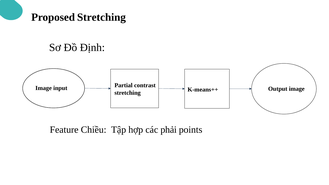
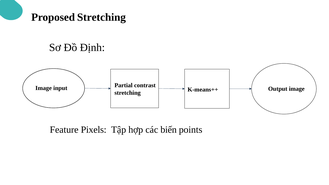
Chiều: Chiều -> Pixels (94, 130)
phải: phải -> biến (169, 130)
